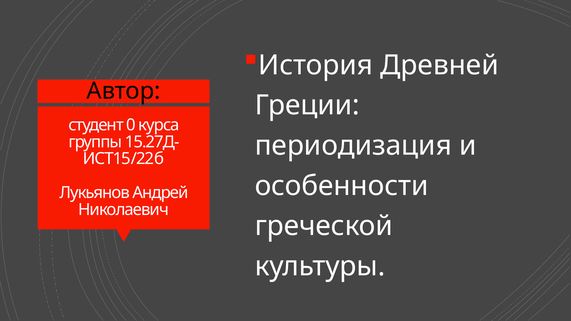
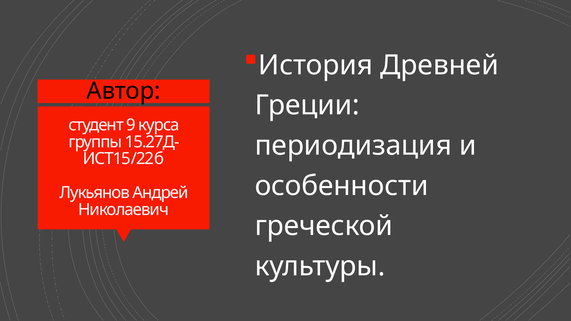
0: 0 -> 9 (131, 125)
